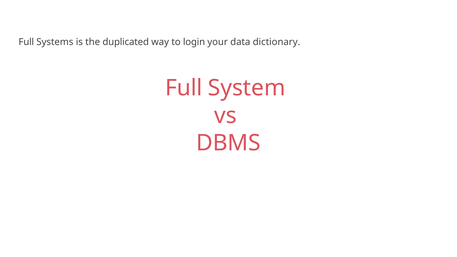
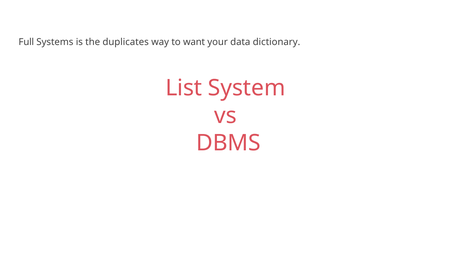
duplicated: duplicated -> duplicates (126, 42)
login: login -> want (194, 42)
Full: Full -> List (184, 88)
